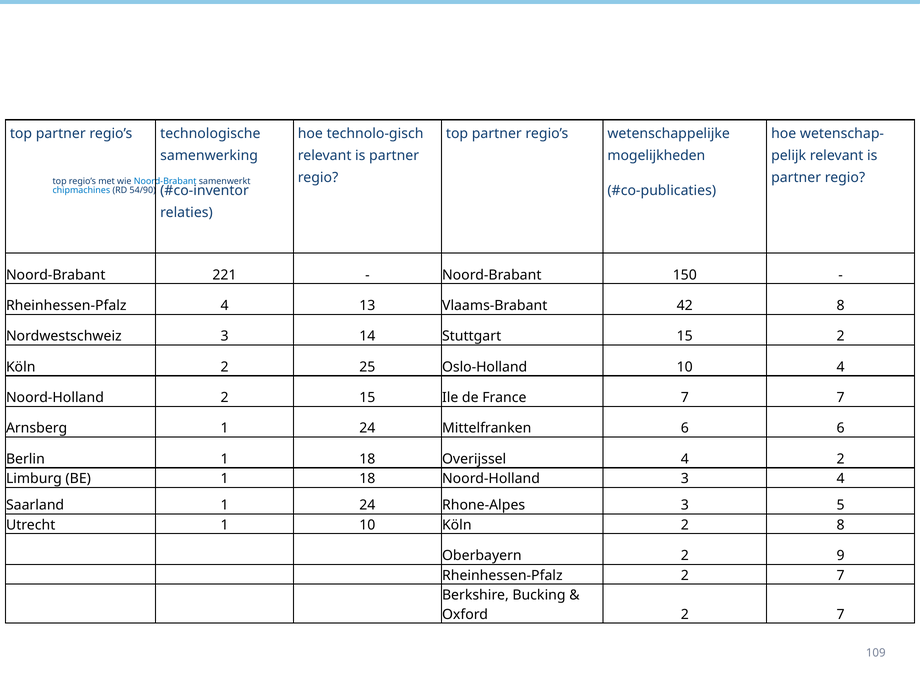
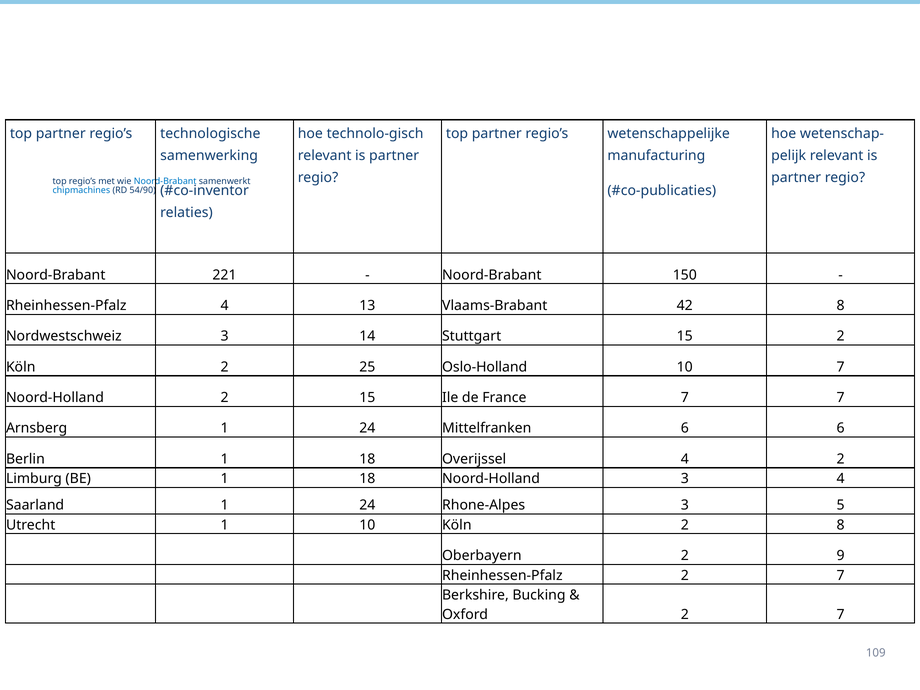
mogelijkheden: mogelijkheden -> manufacturing (656, 156)
10 4: 4 -> 7 (841, 367)
